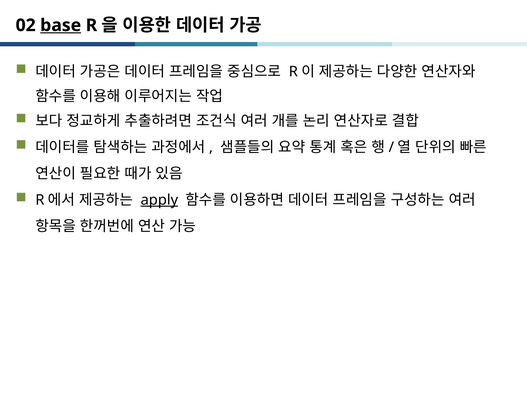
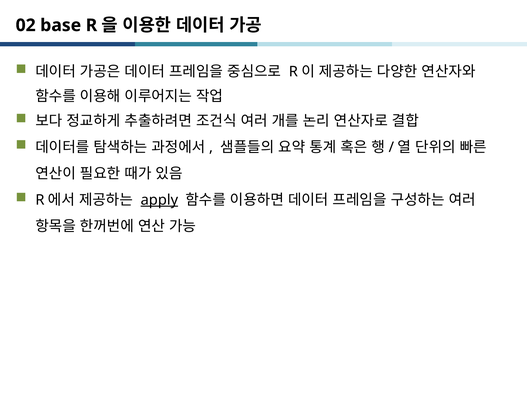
base underline: present -> none (61, 25)
